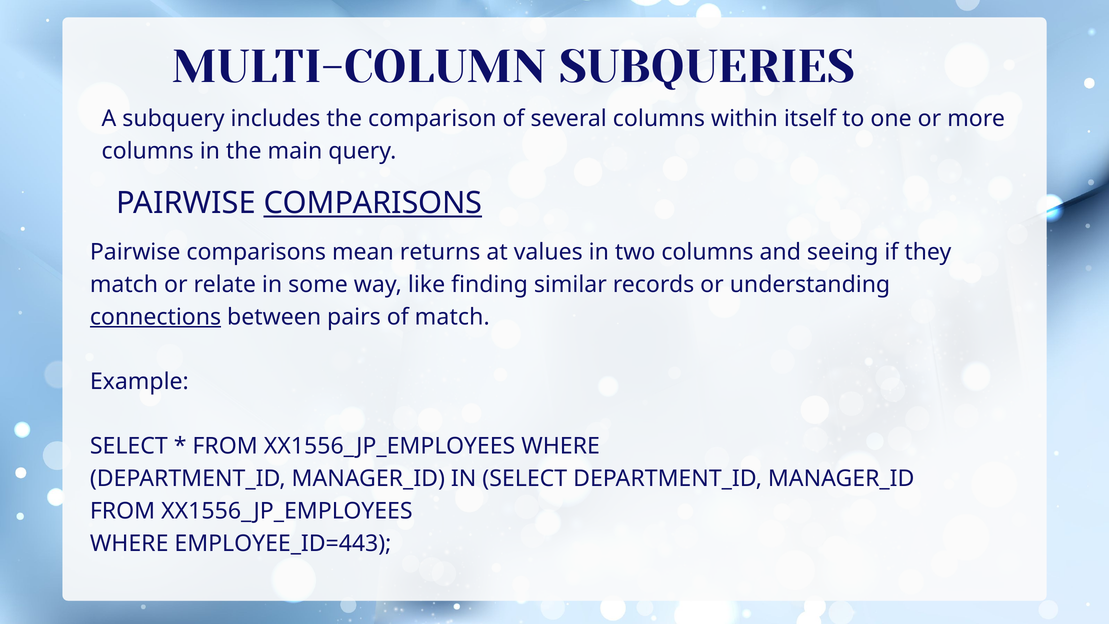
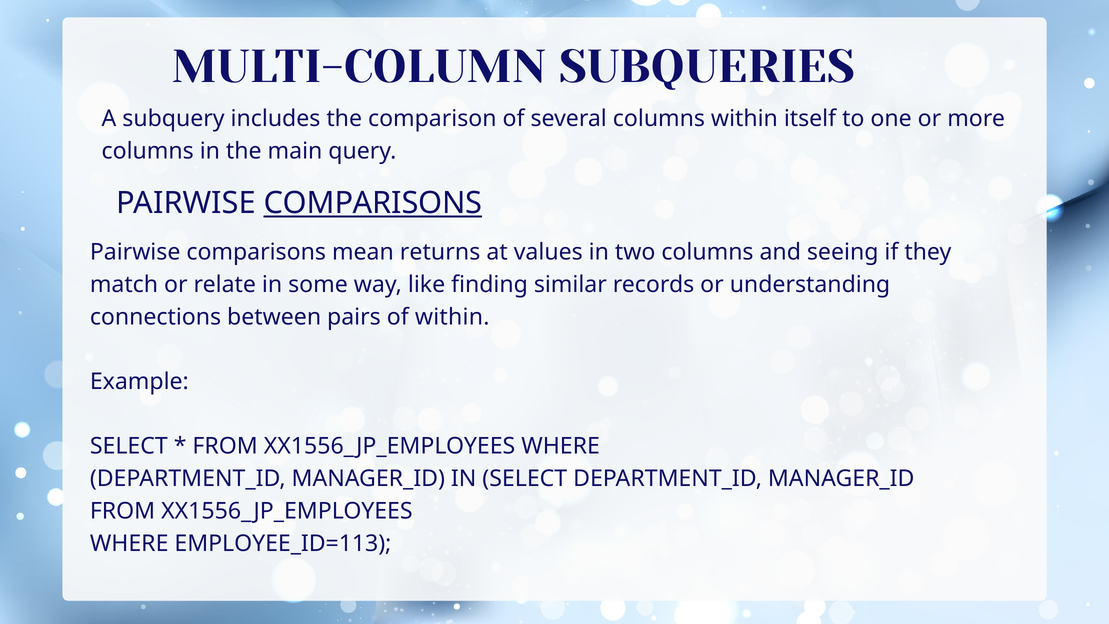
connections underline: present -> none (156, 317)
of match: match -> within (452, 317)
EMPLOYEE_ID=443: EMPLOYEE_ID=443 -> EMPLOYEE_ID=113 (283, 543)
